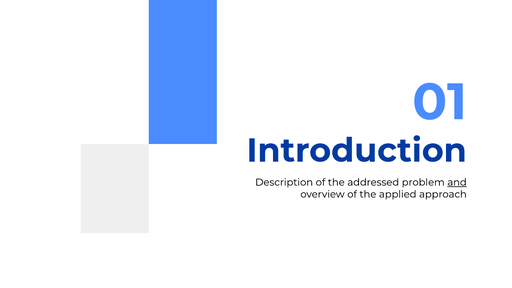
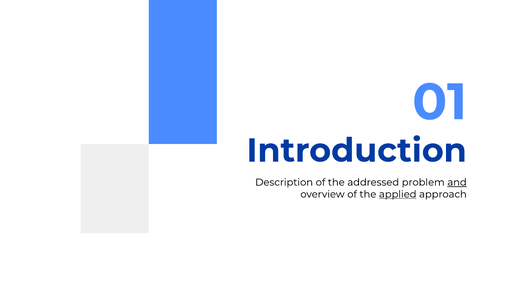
applied underline: none -> present (398, 194)
